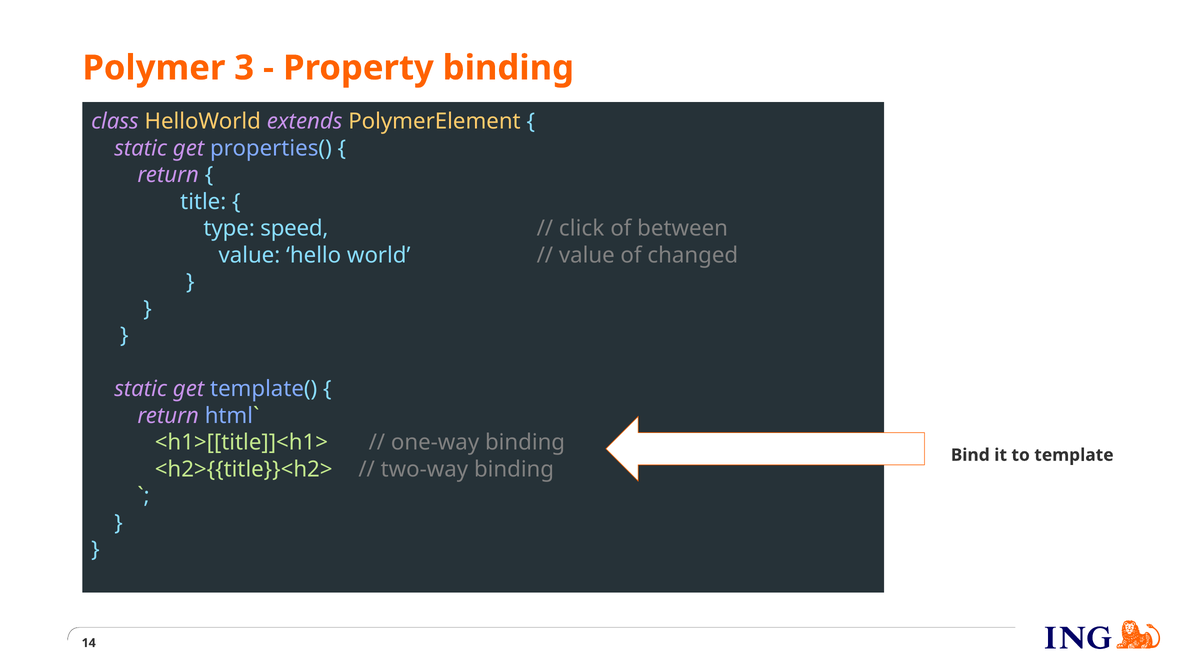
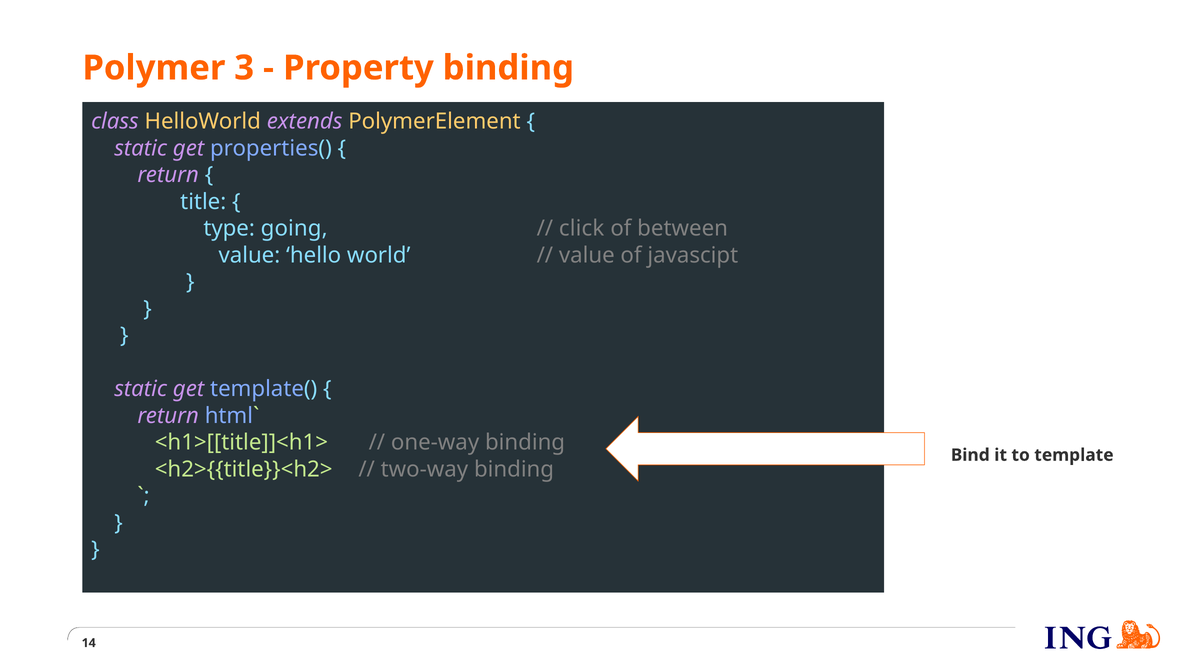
speed: speed -> going (294, 228)
changed: changed -> javascipt (693, 255)
